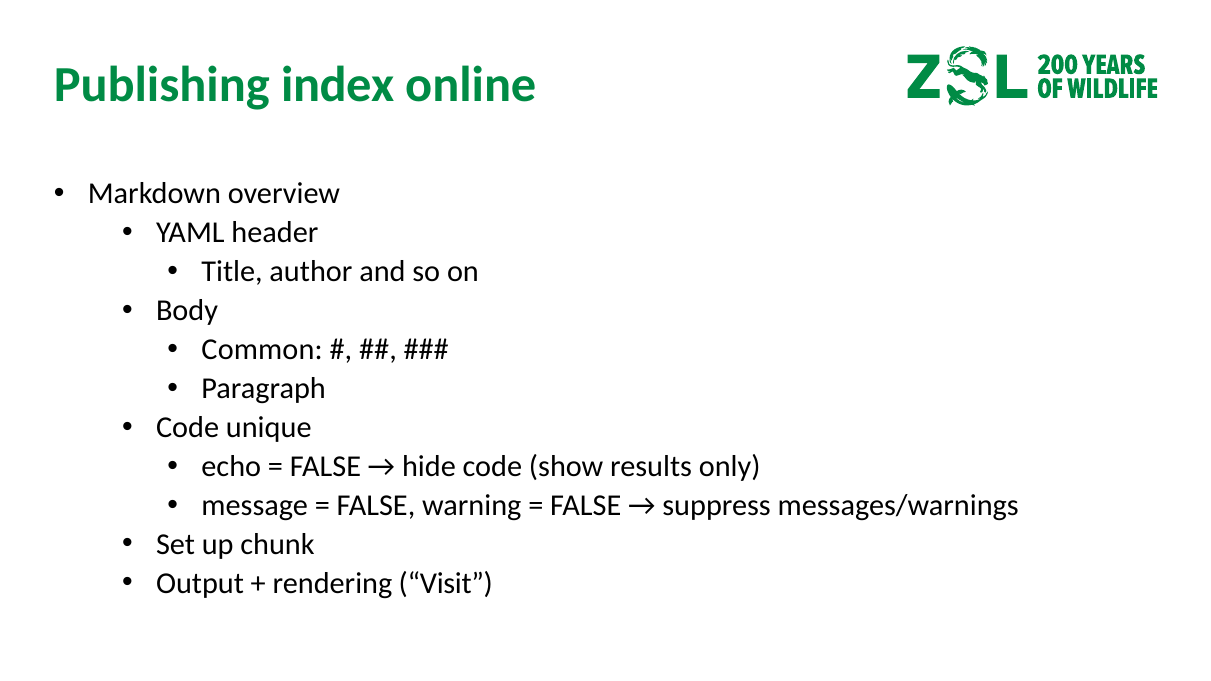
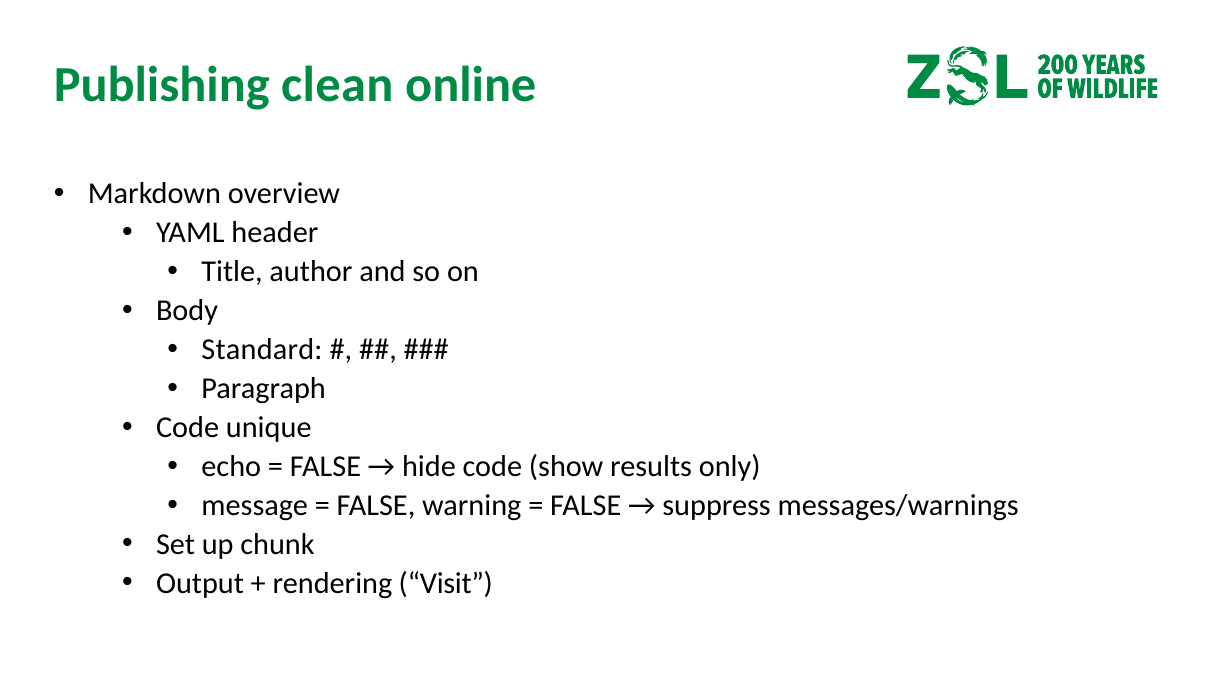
index: index -> clean (337, 85)
Common: Common -> Standard (262, 349)
